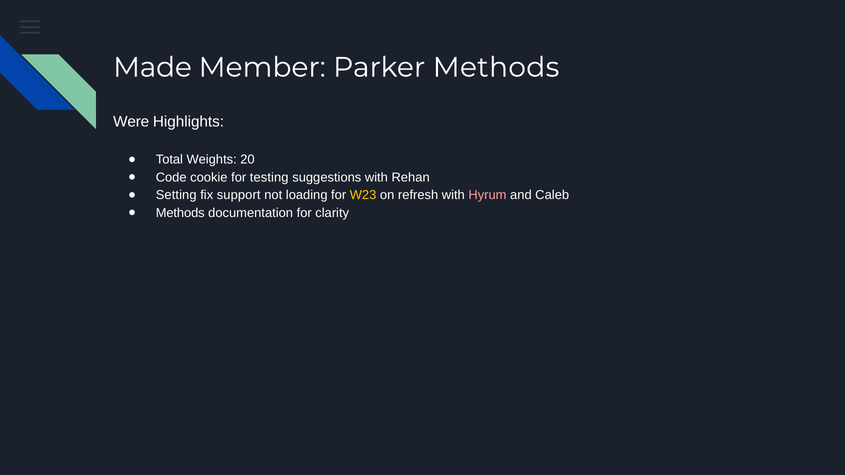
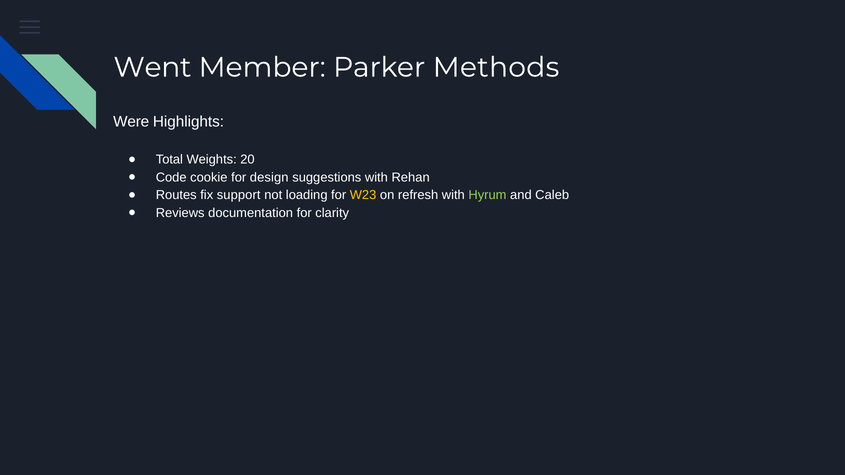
Made: Made -> Went (152, 67)
testing: testing -> design (269, 177)
Setting: Setting -> Routes (176, 195)
Hyrum colour: pink -> light green (487, 195)
Methods: Methods -> Reviews (180, 213)
